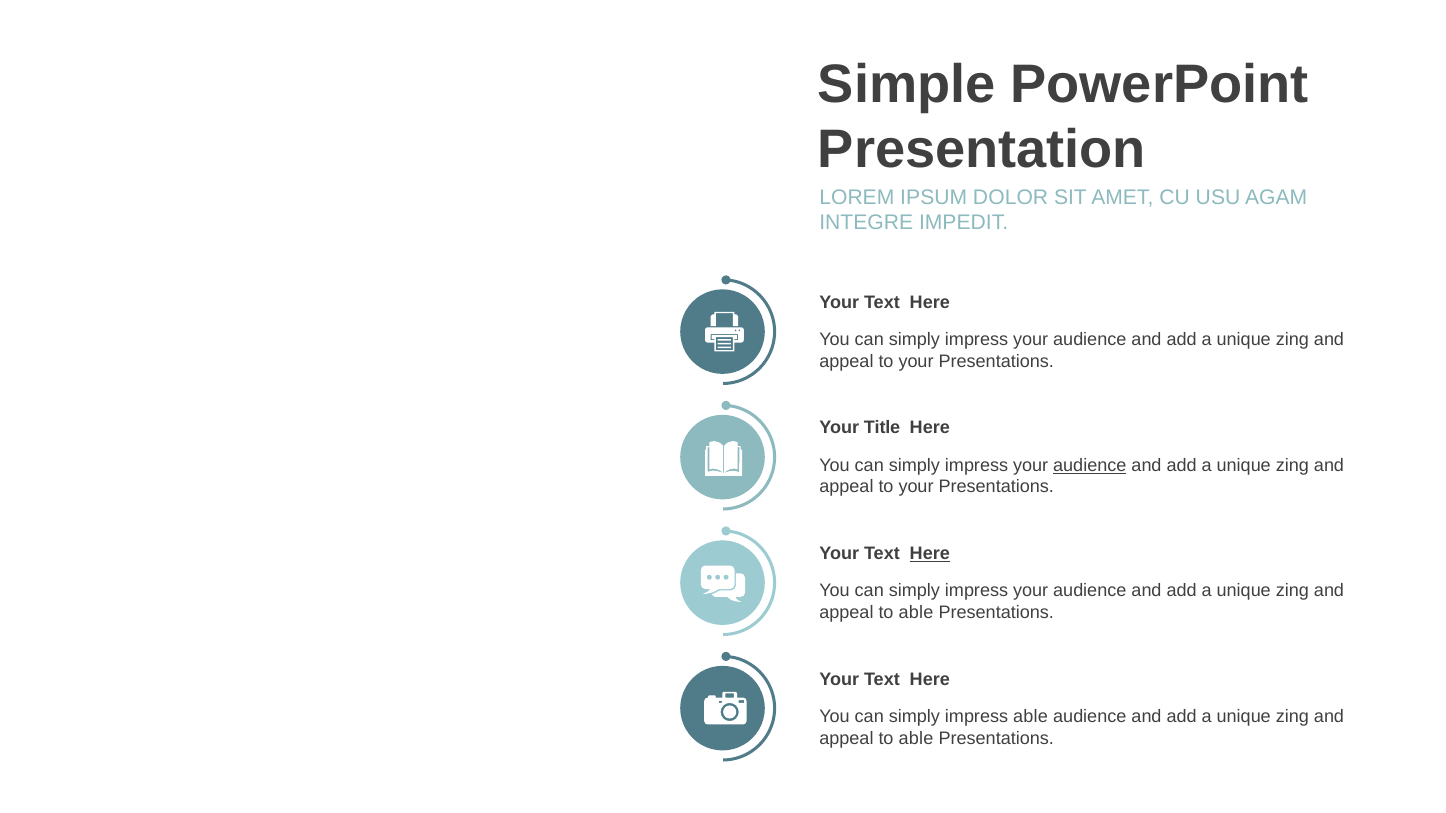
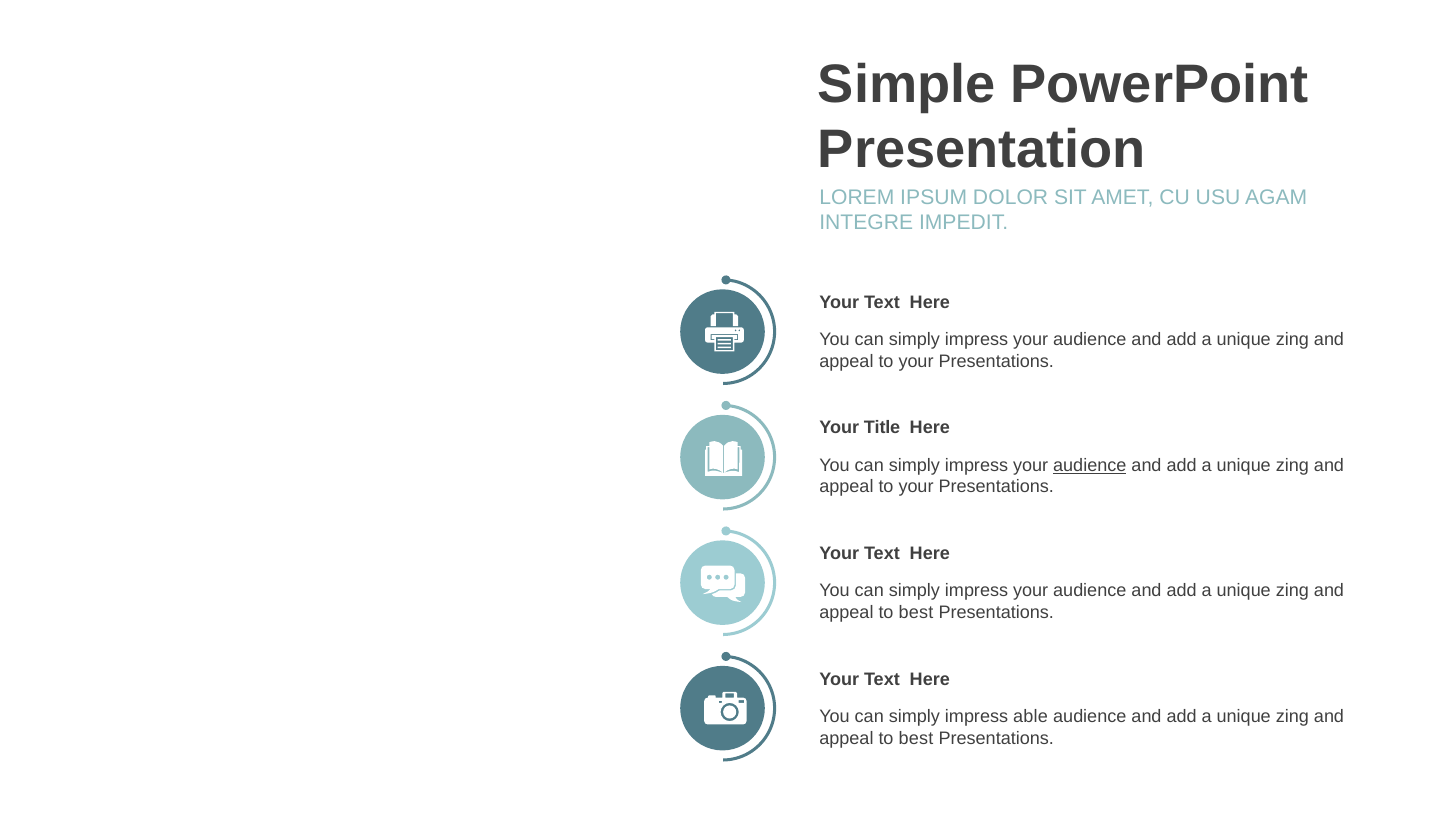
Here underline: present -> none (930, 554)
able: able -> best (916, 613)
able: able -> best (916, 739)
